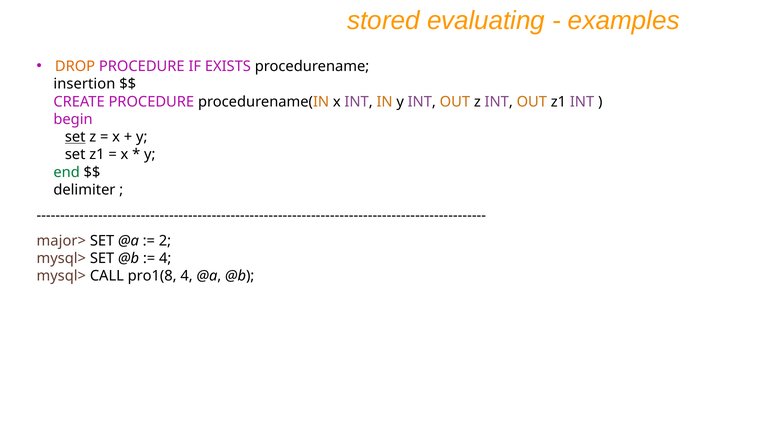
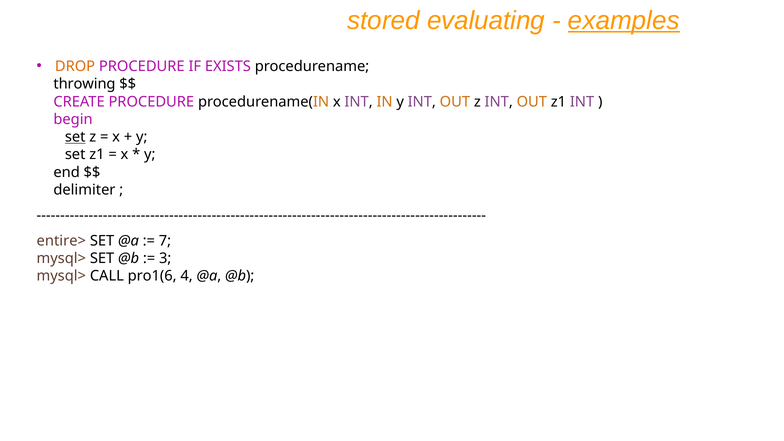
examples underline: none -> present (624, 20)
insertion: insertion -> throwing (84, 84)
end colour: green -> black (67, 172)
major>: major> -> entire> (61, 241)
2: 2 -> 7 (165, 241)
4: 4 -> 3 (165, 258)
pro1(8: pro1(8 -> pro1(6 (152, 276)
